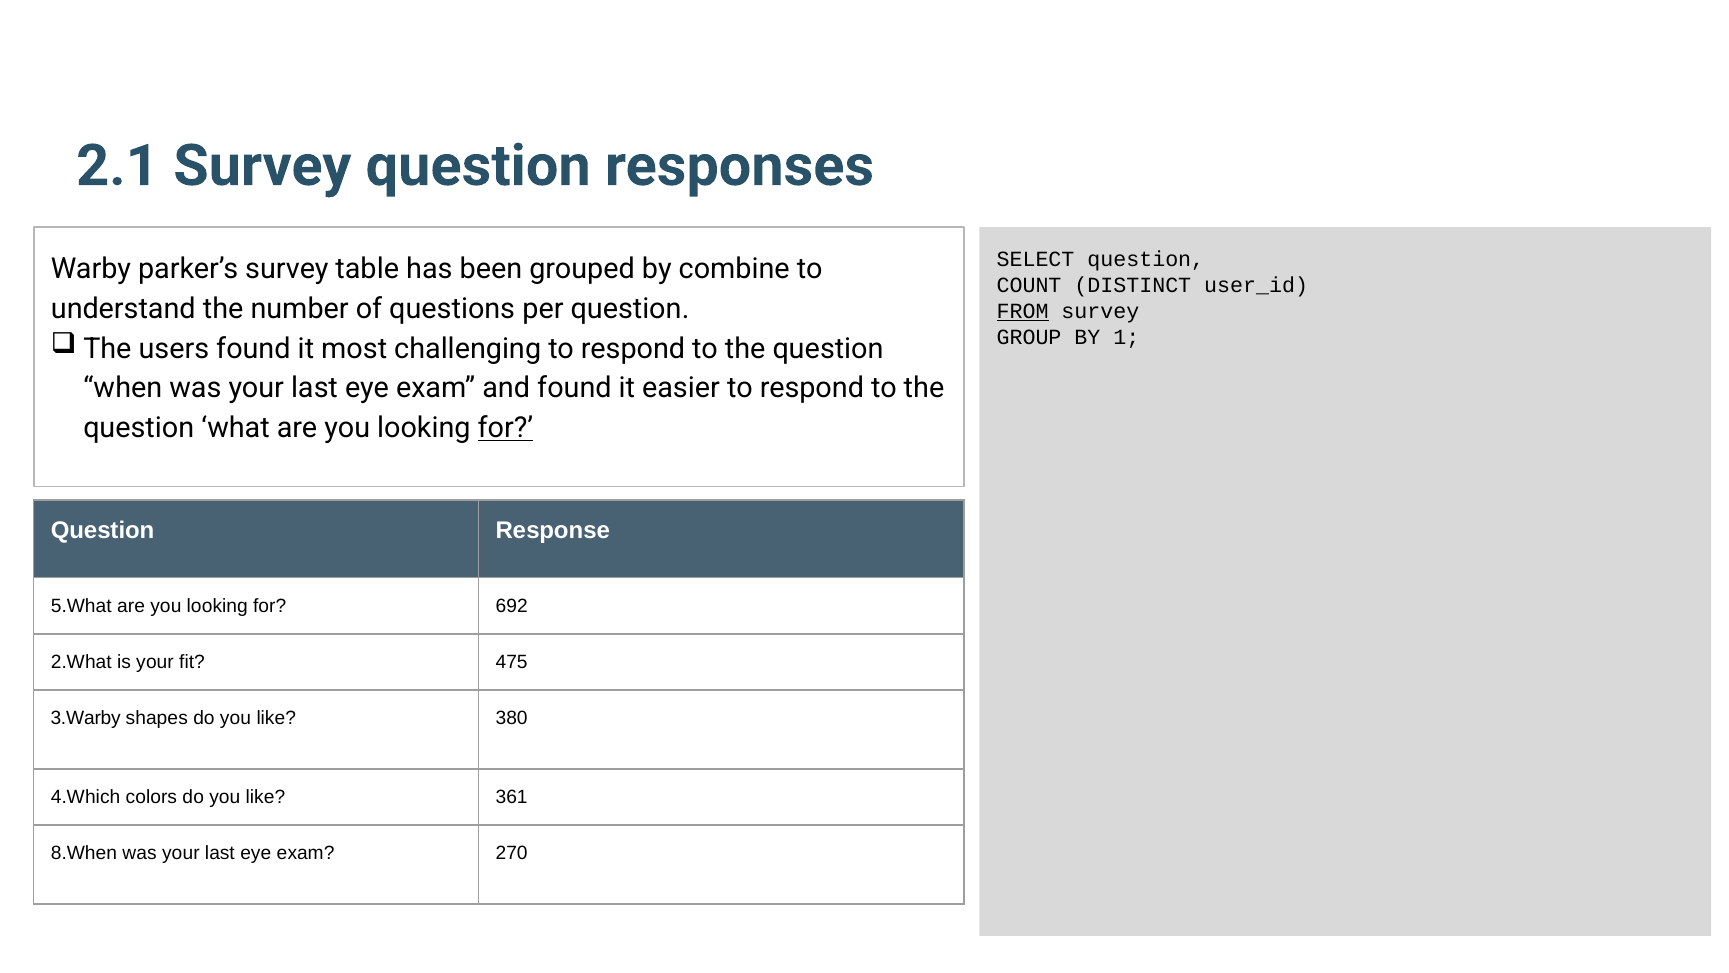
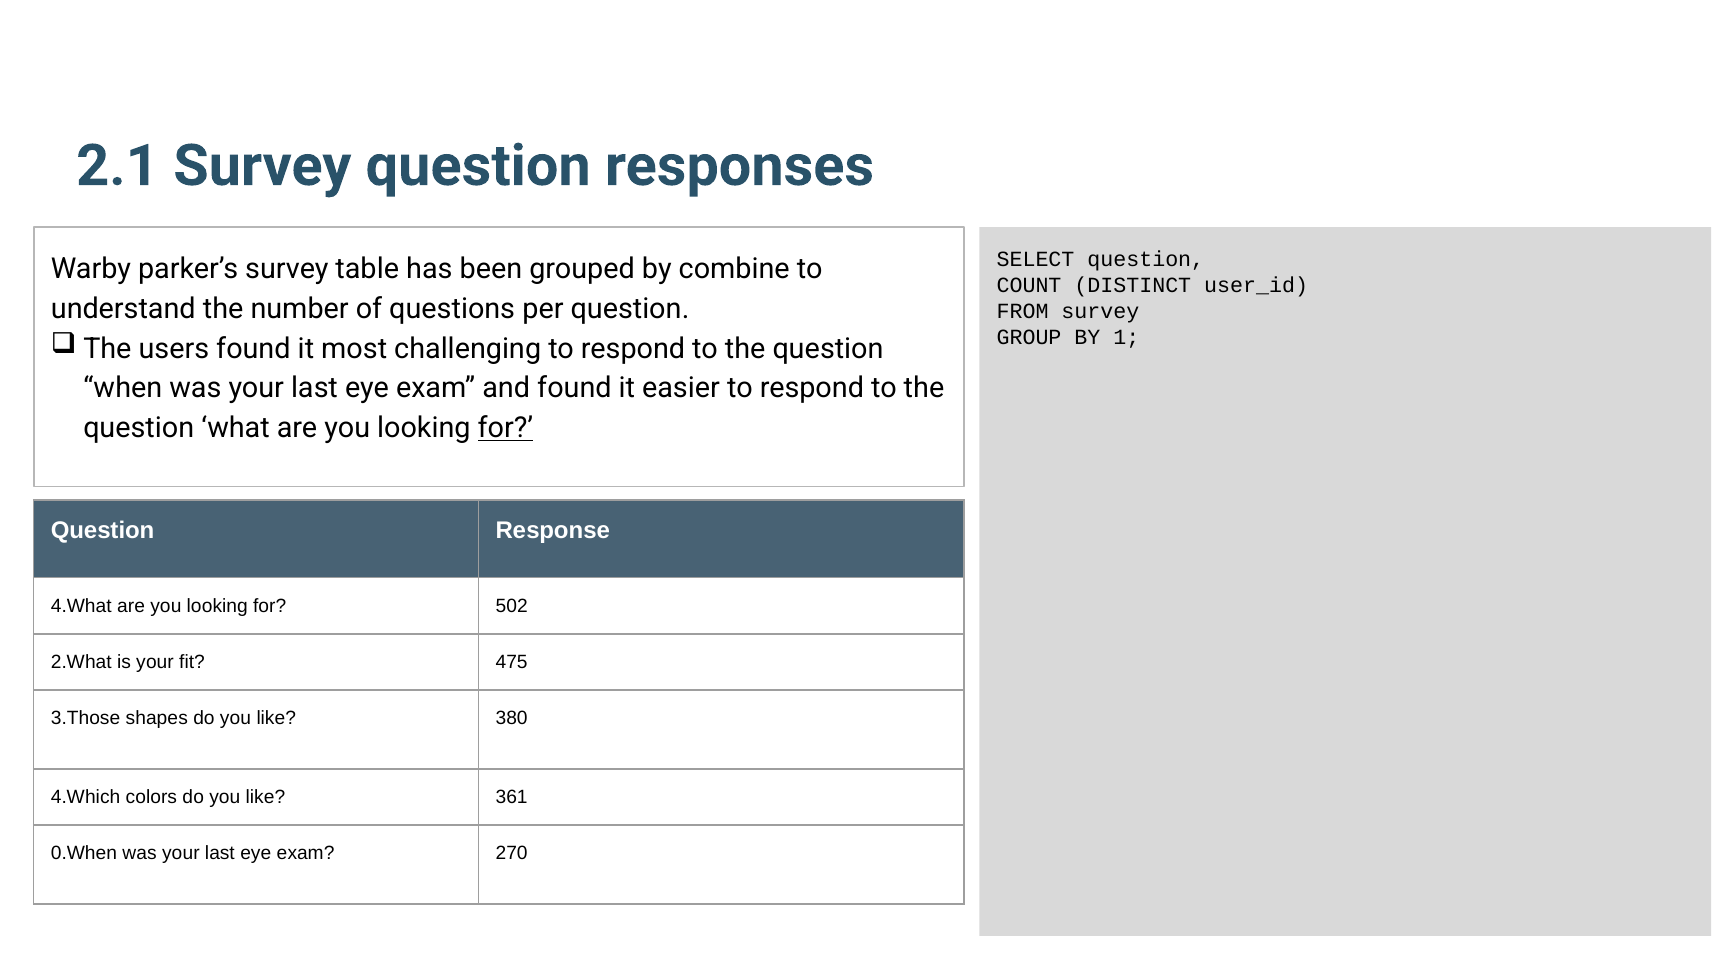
FROM underline: present -> none (1023, 311)
5.What: 5.What -> 4.What (81, 606)
692: 692 -> 502 (512, 606)
3.Warby: 3.Warby -> 3.Those (86, 718)
8.When: 8.When -> 0.When (84, 853)
